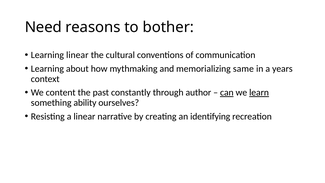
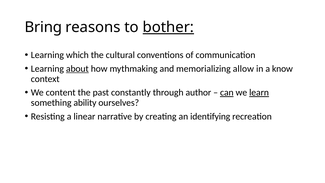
Need: Need -> Bring (43, 27)
bother underline: none -> present (168, 27)
Learning linear: linear -> which (77, 55)
about underline: none -> present (77, 69)
same: same -> allow (243, 69)
years: years -> know (282, 69)
